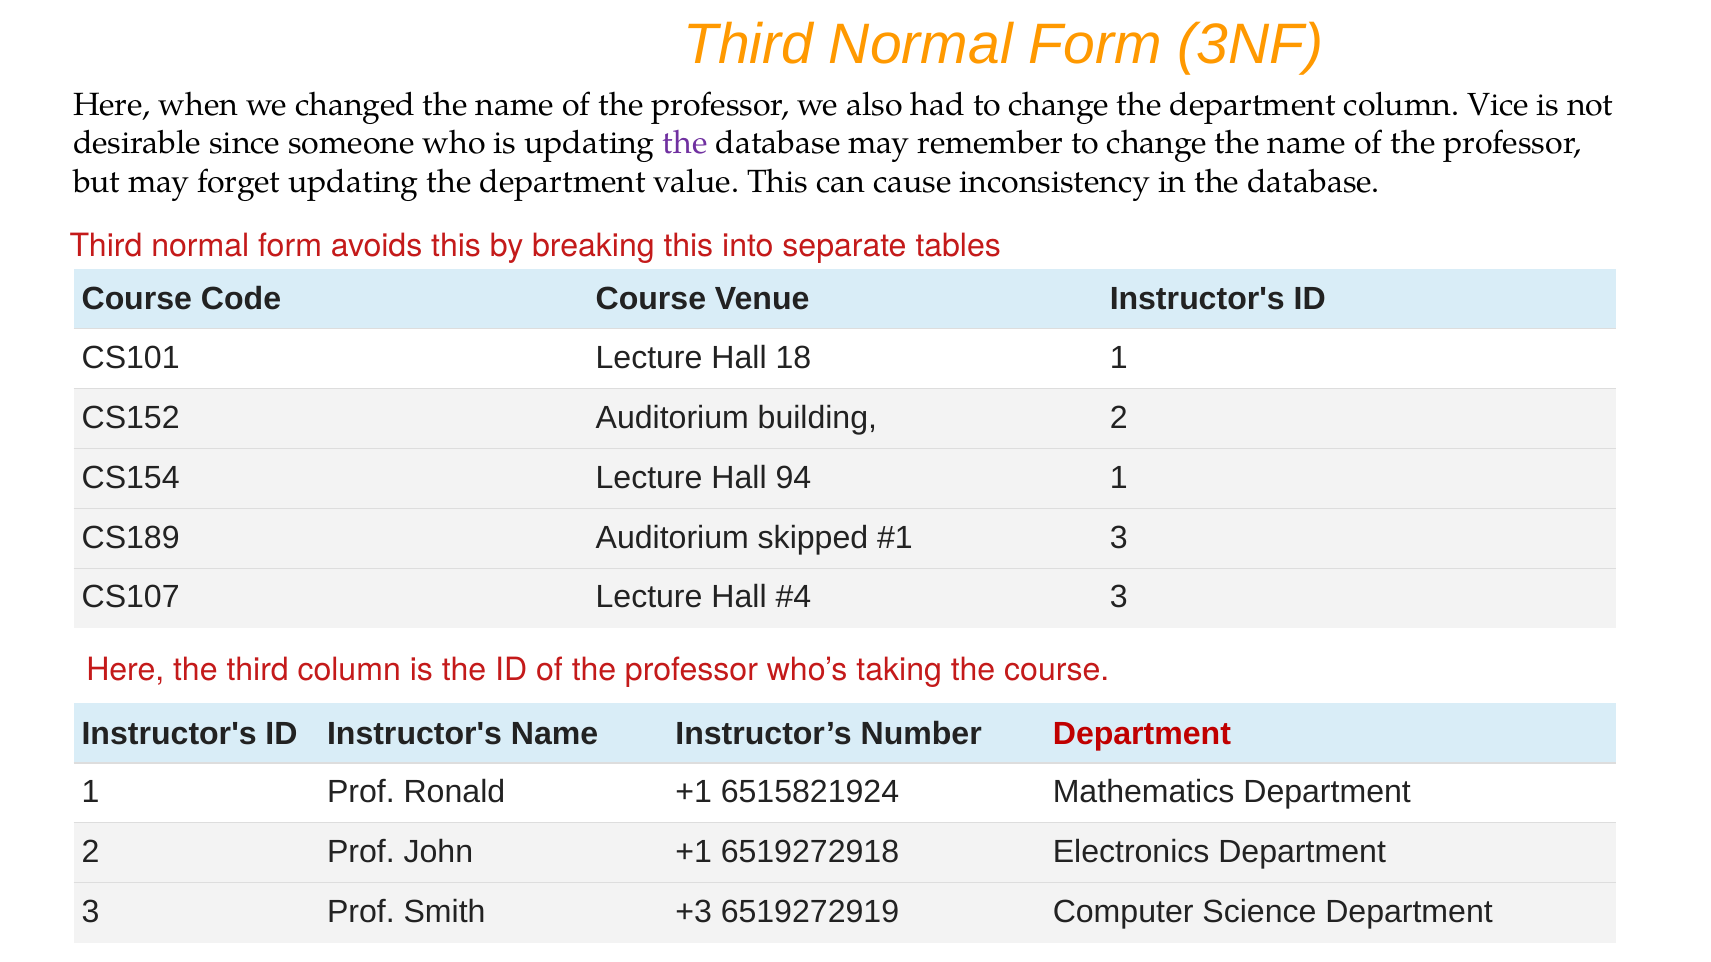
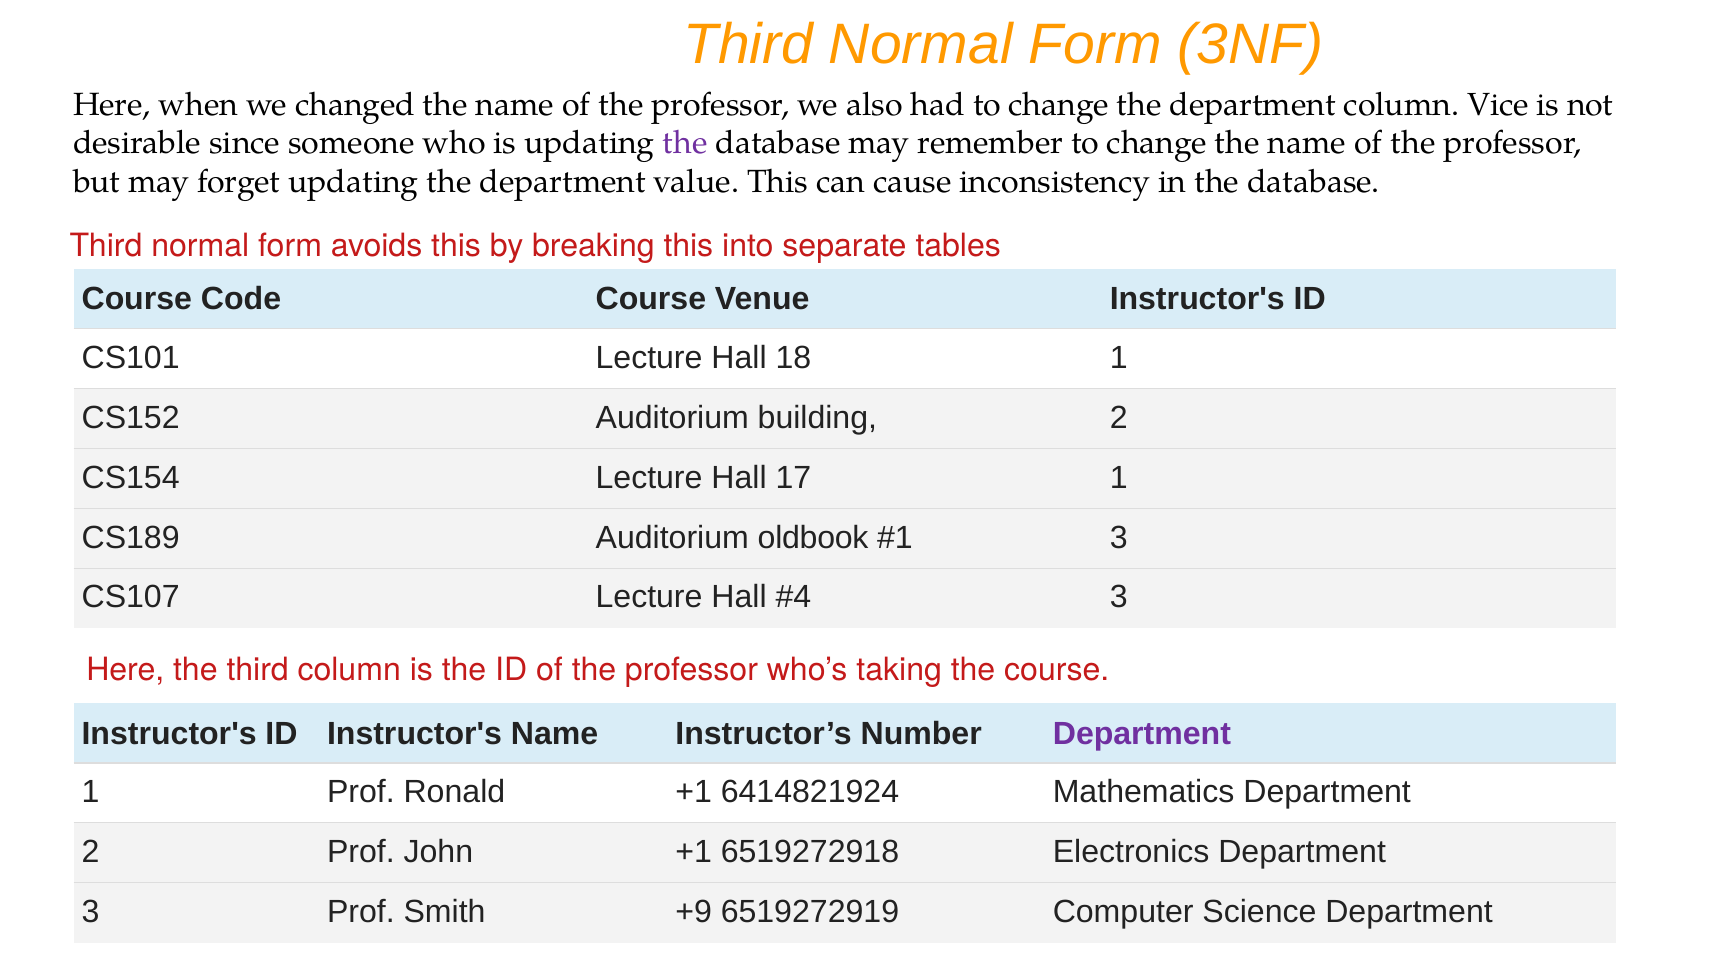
94: 94 -> 17 (793, 478)
skipped: skipped -> oldbook (813, 538)
Department colour: red -> purple (1142, 734)
6515821924: 6515821924 -> 6414821924 (810, 793)
+3: +3 -> +9 (694, 912)
